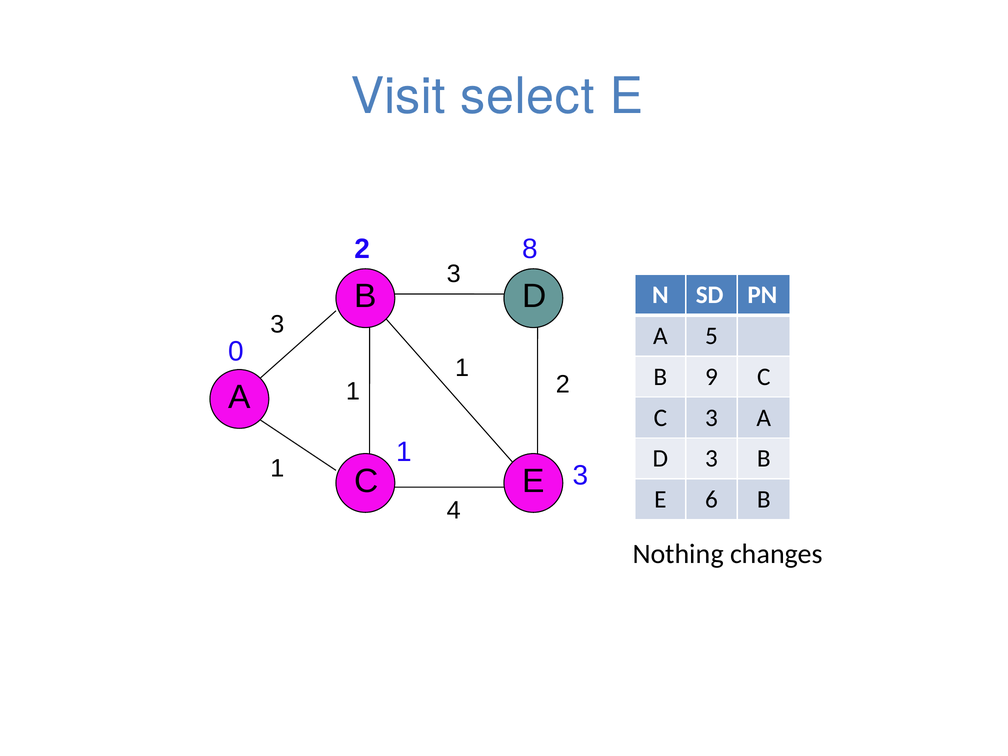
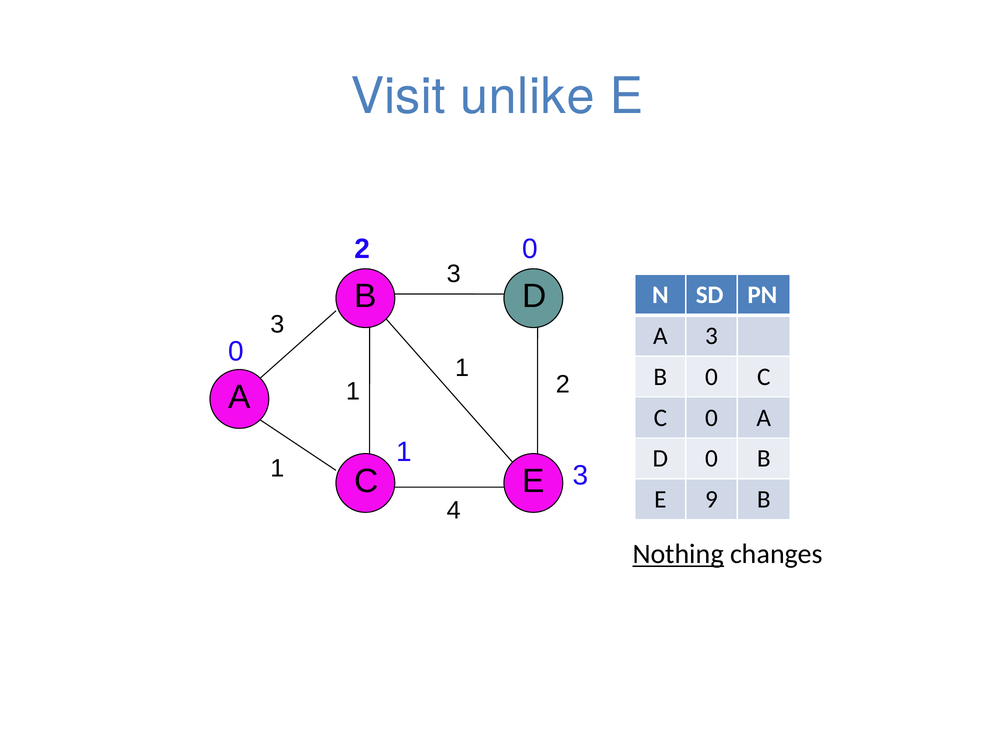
select: select -> unlike (528, 97)
2 8: 8 -> 0 (530, 249)
A 5: 5 -> 3 (711, 336)
B 9: 9 -> 0 (711, 377)
C 3: 3 -> 0 (711, 418)
D 3: 3 -> 0 (711, 459)
6: 6 -> 9 (711, 500)
Nothing underline: none -> present (678, 554)
